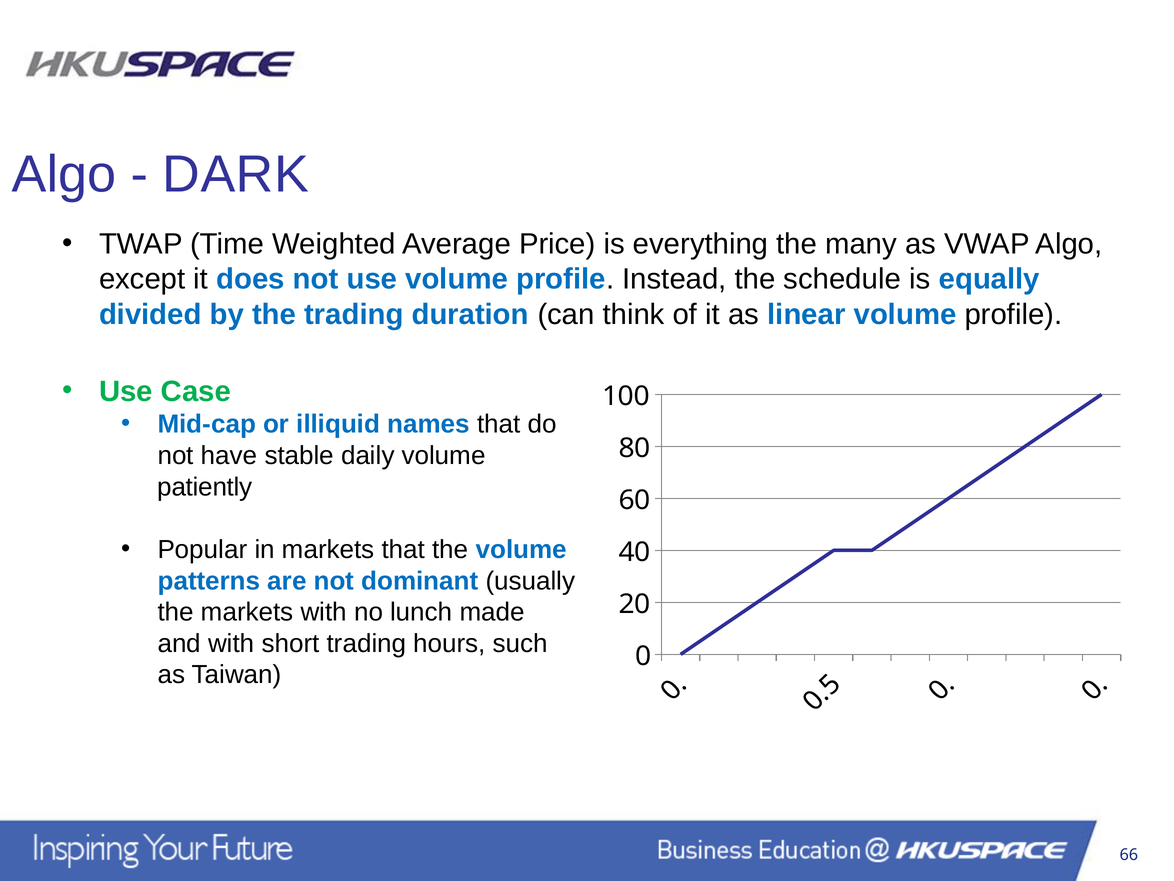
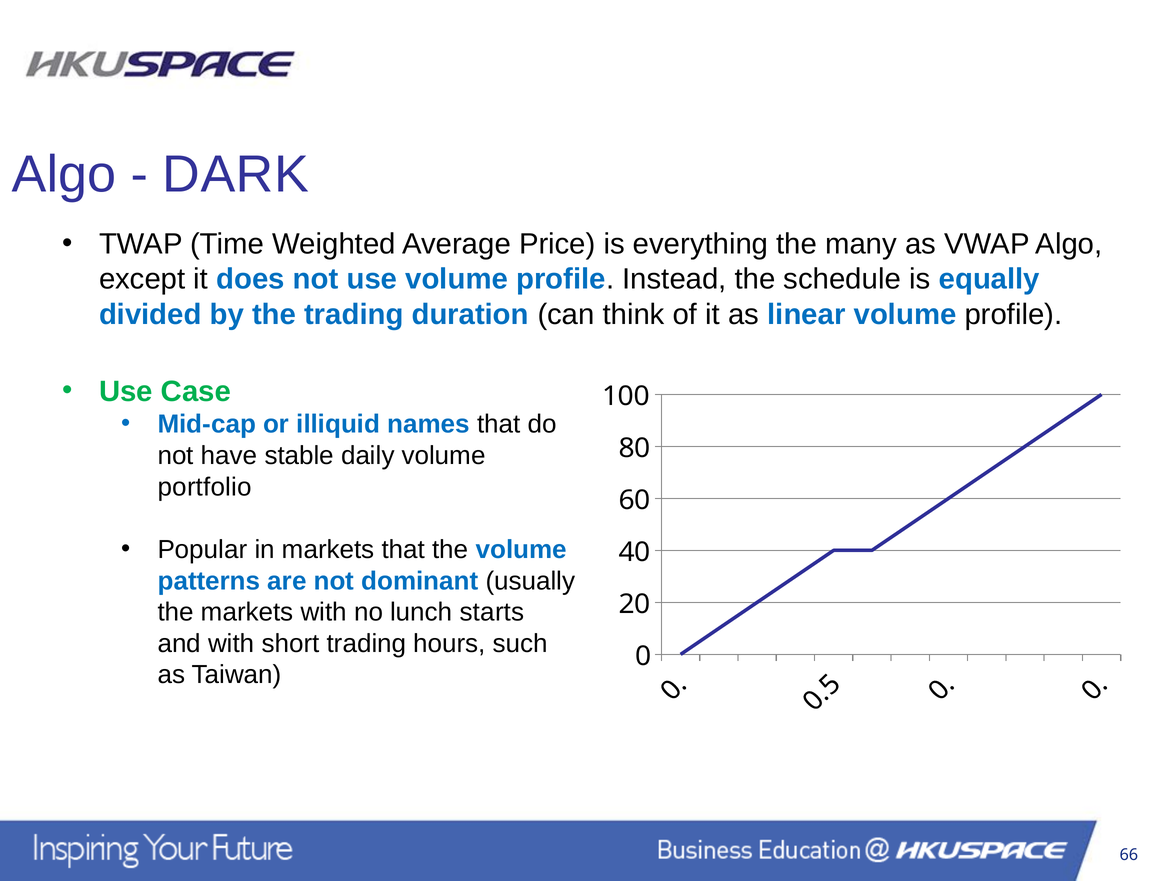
patiently: patiently -> portfolio (205, 487)
made: made -> starts (492, 612)
